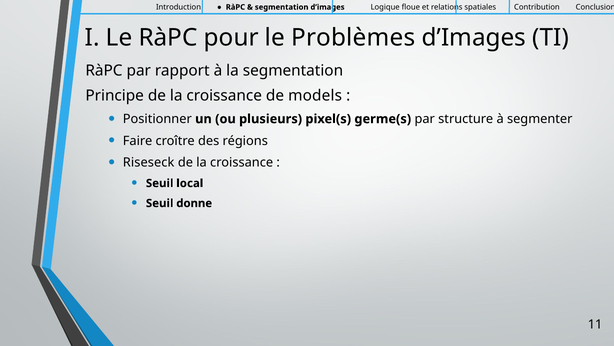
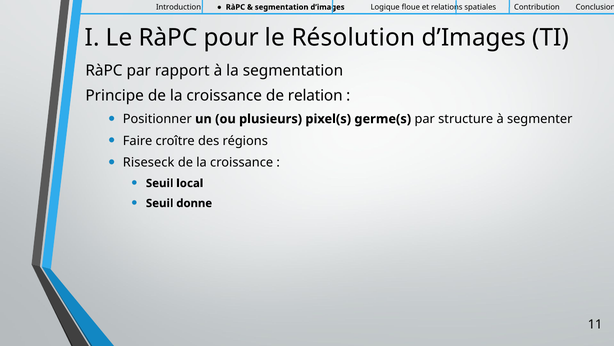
Problèmes: Problèmes -> Résolution (353, 37)
models: models -> relation (315, 96)
